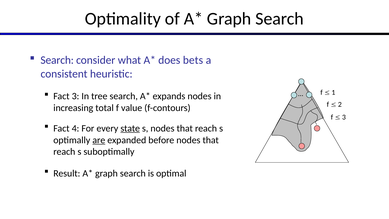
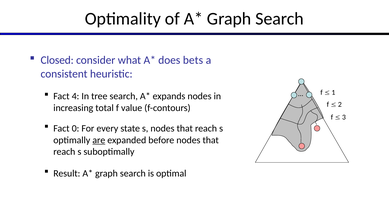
Search: Search -> Closed (57, 60)
Fact 3: 3 -> 4 (76, 96)
4: 4 -> 0 (76, 128)
state underline: present -> none (130, 128)
